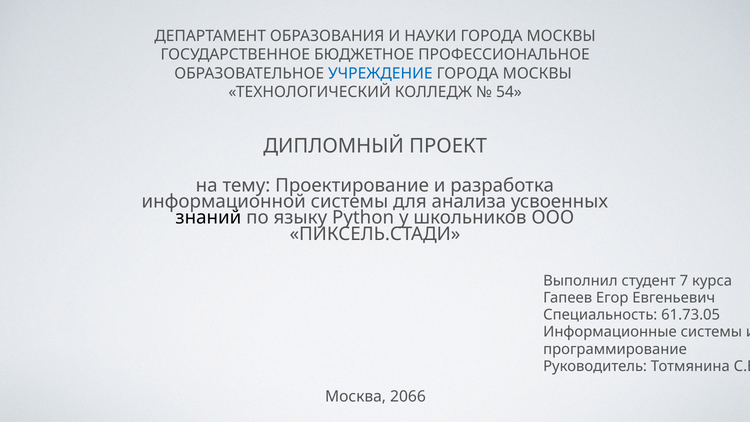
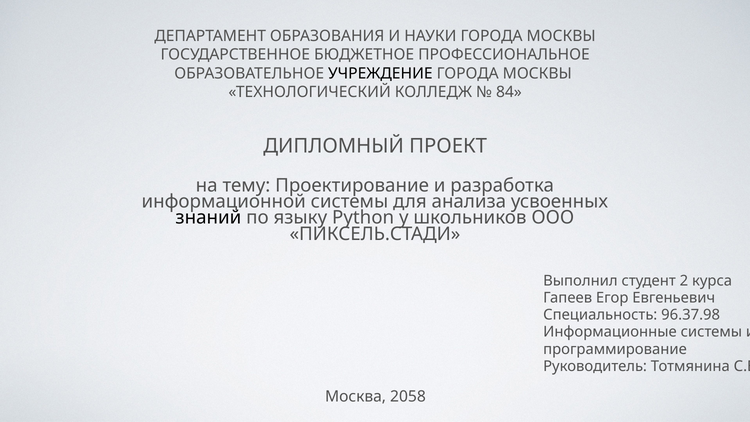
УЧРЕЖДЕНИЕ colour: blue -> black (380, 73)
54: 54 -> 84 (509, 92)
7: 7 -> 2 (684, 281)
61.73.05: 61.73.05 -> 96.37.98 (691, 315)
2066: 2066 -> 2058 (408, 397)
